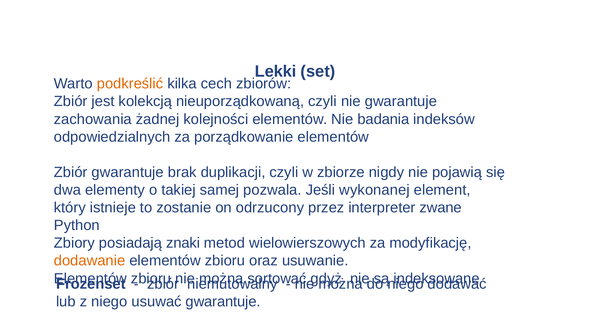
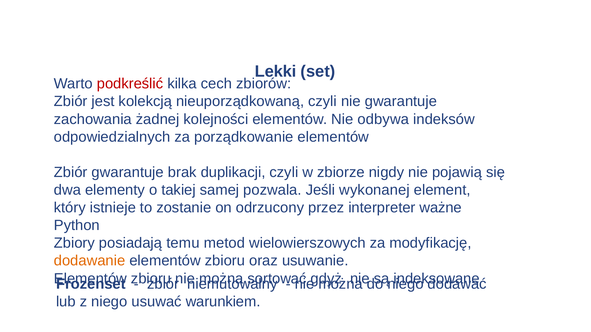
podkreślić colour: orange -> red (130, 84)
badania: badania -> odbywa (383, 119)
zwane: zwane -> ważne (441, 208)
znaki: znaki -> temu (183, 243)
usuwać gwarantuje: gwarantuje -> warunkiem (223, 302)
